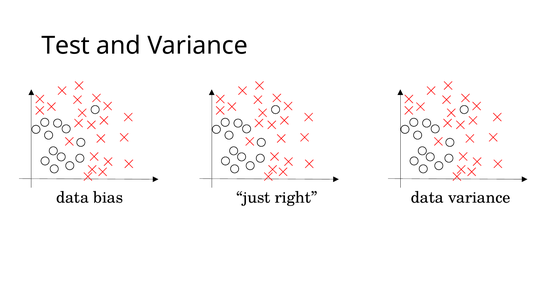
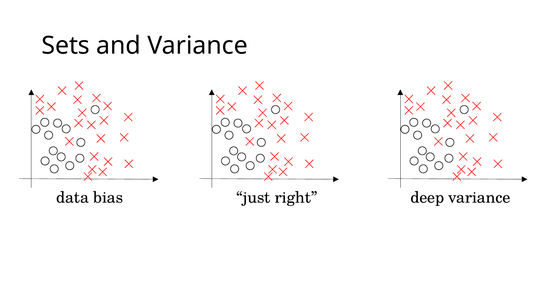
Test: Test -> Sets (66, 46)
right data: data -> deep (427, 197)
